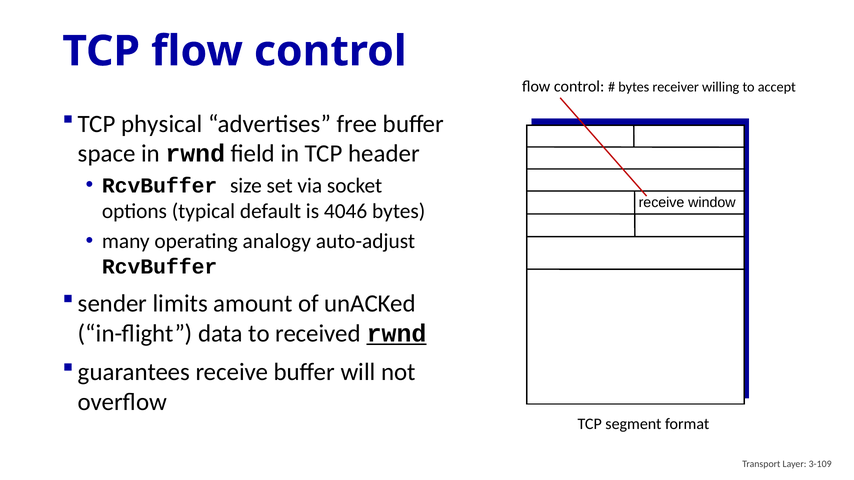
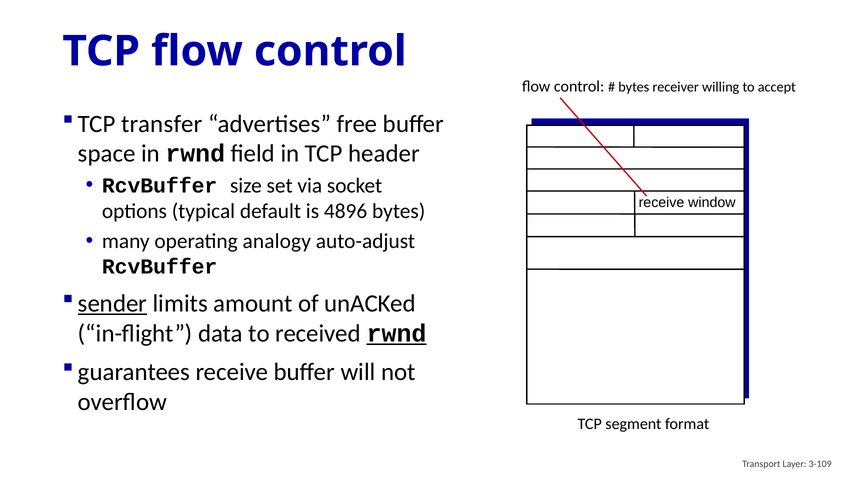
physical: physical -> transfer (162, 124)
4046: 4046 -> 4896 (346, 211)
sender underline: none -> present (113, 304)
